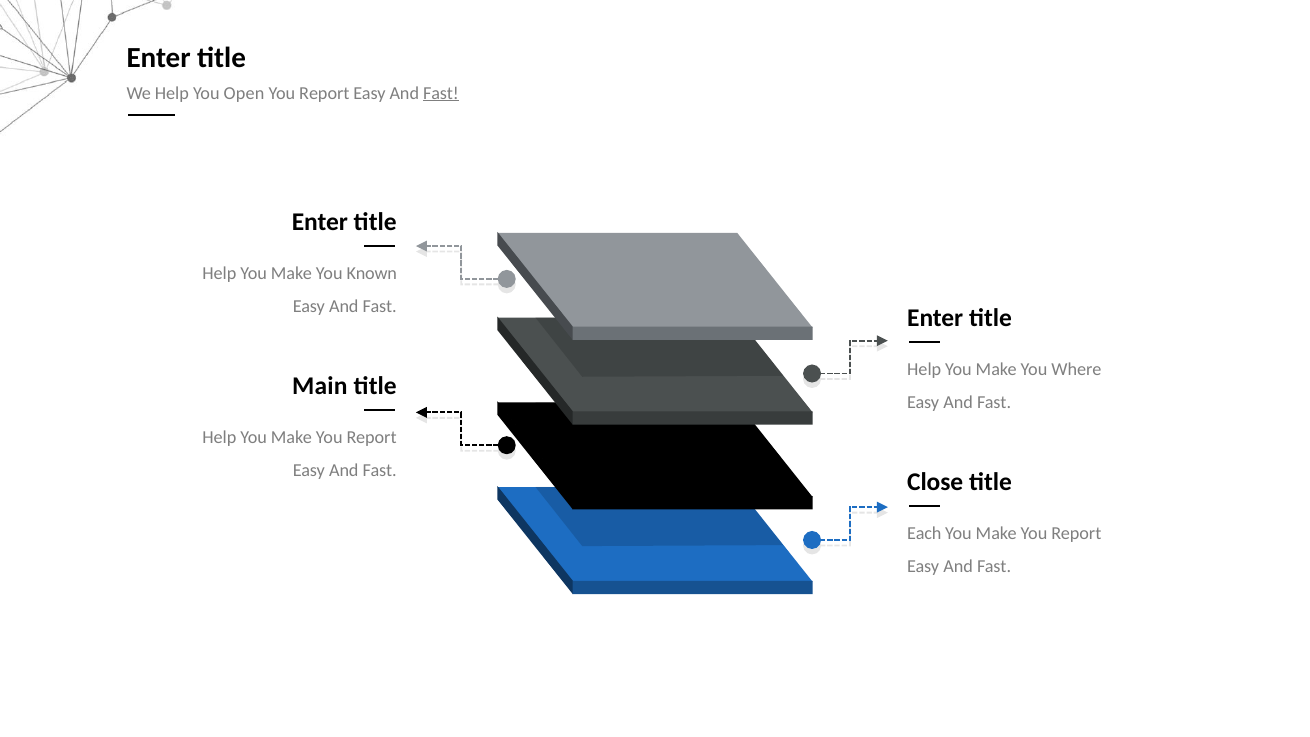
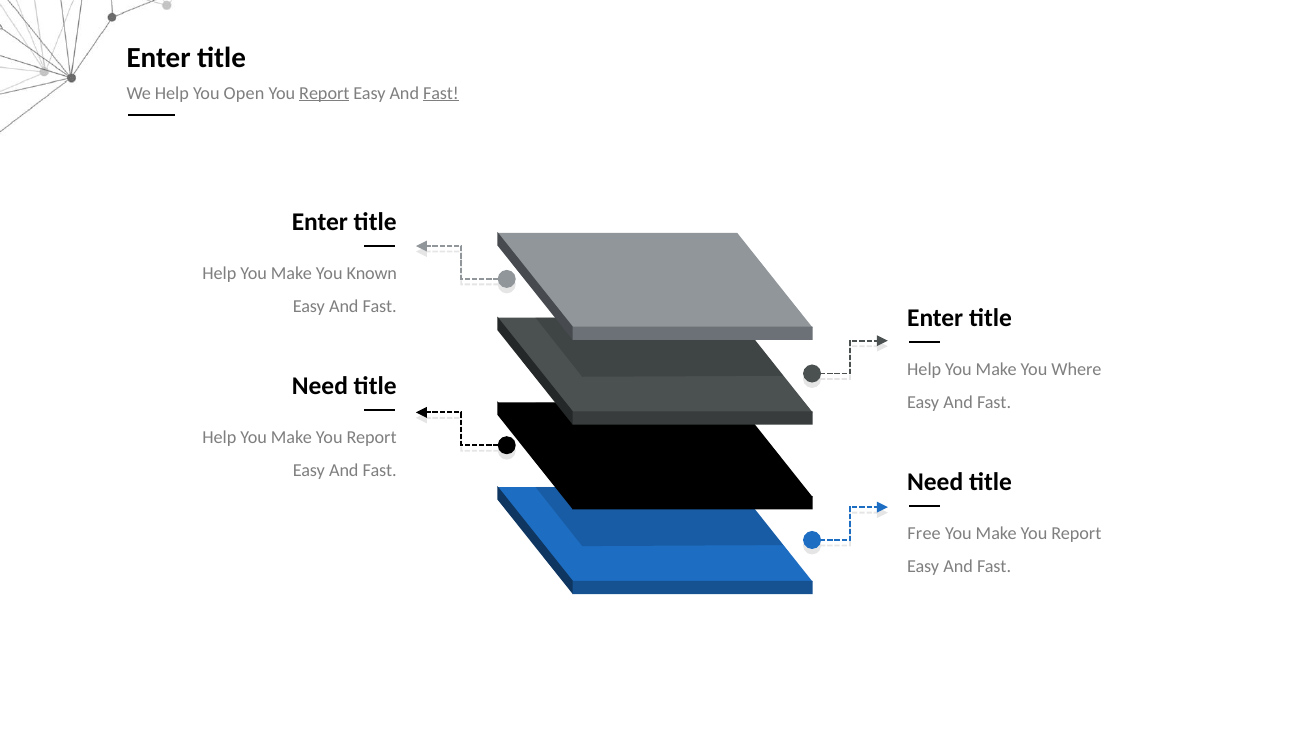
Report underline: none -> present (324, 93)
Main: Main -> Need (320, 386)
Close: Close -> Need (935, 482)
Each: Each -> Free (924, 534)
